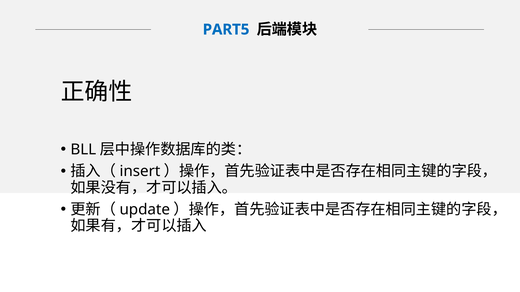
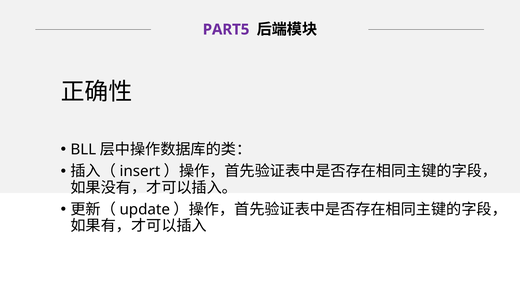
PART5 colour: blue -> purple (226, 30)
